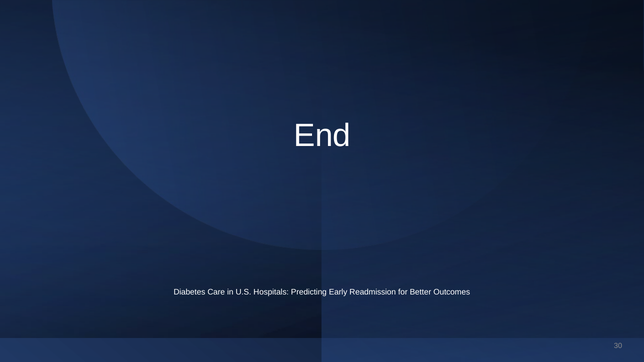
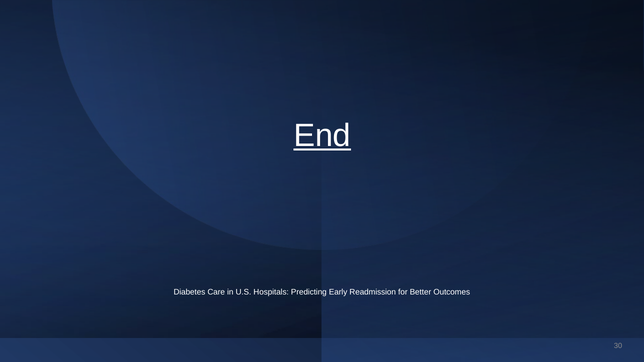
End underline: none -> present (322, 136)
